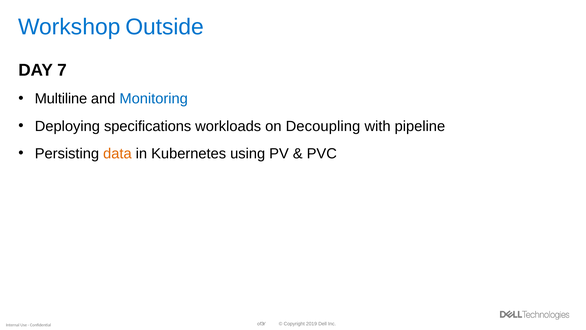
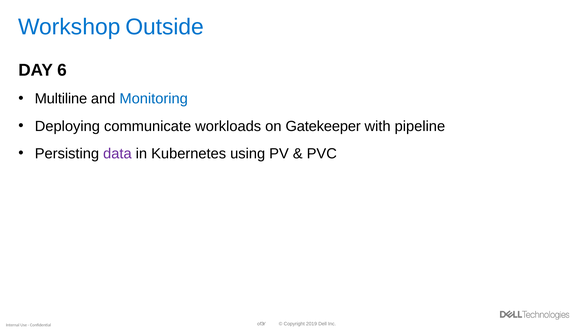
7: 7 -> 6 (62, 70)
specifications: specifications -> communicate (148, 126)
Decoupling: Decoupling -> Gatekeeper (323, 126)
data colour: orange -> purple (117, 153)
